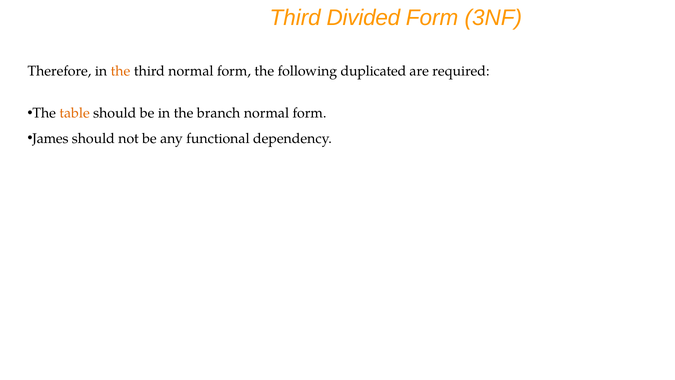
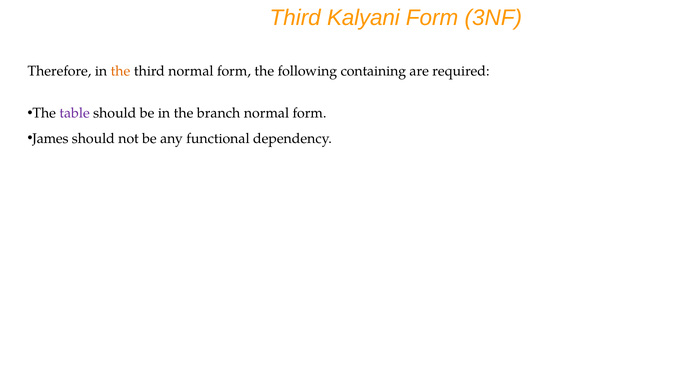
Divided: Divided -> Kalyani (363, 18)
duplicated: duplicated -> containing (373, 71)
table colour: orange -> purple (75, 113)
